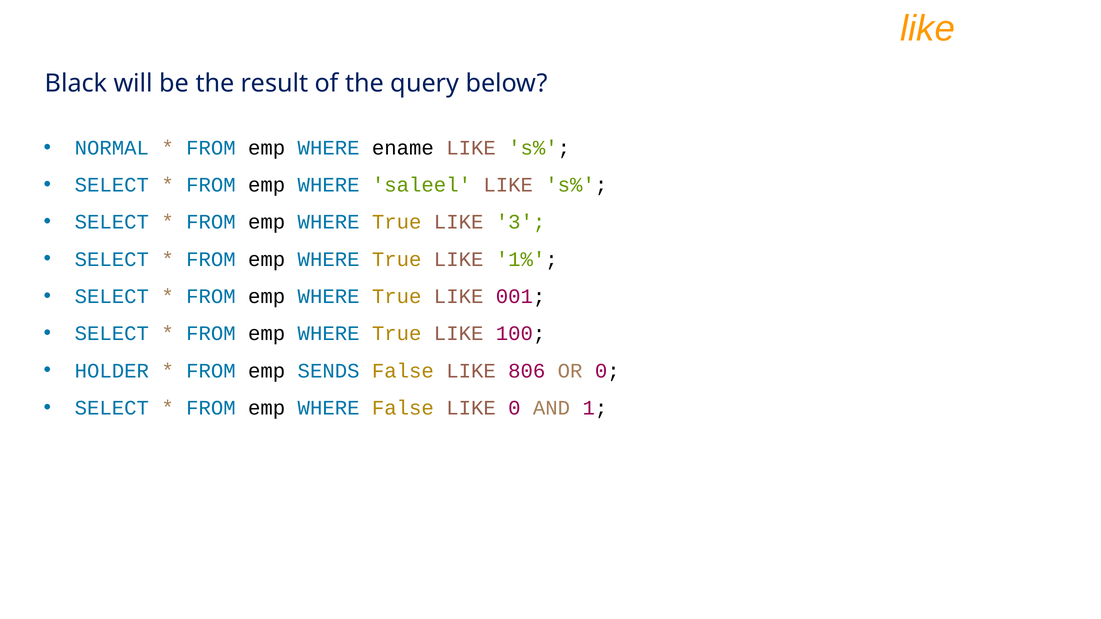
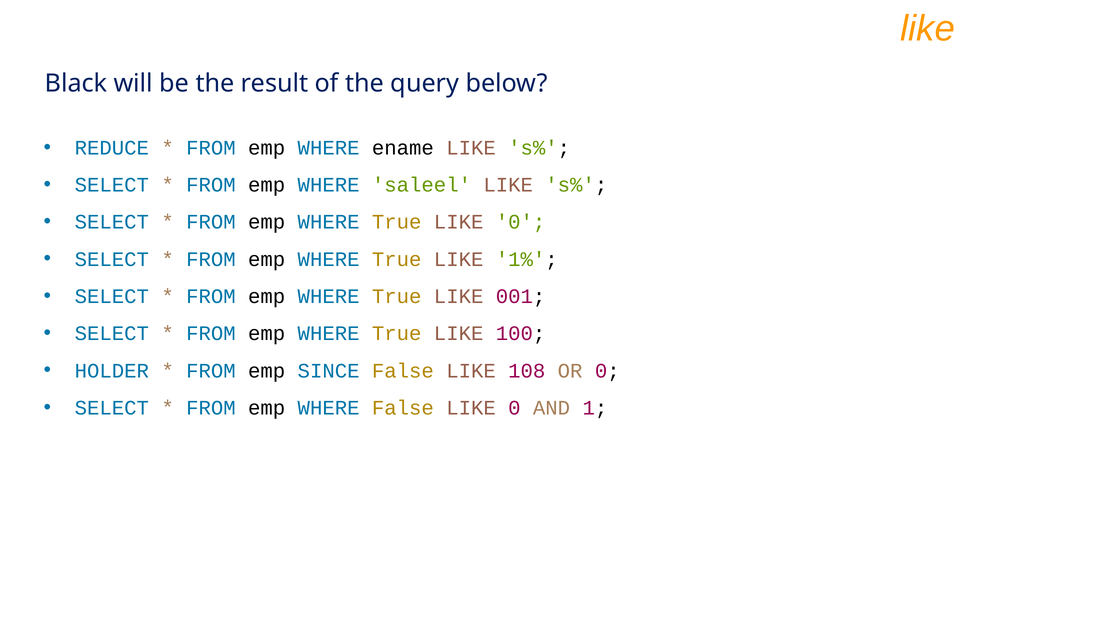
NORMAL: NORMAL -> REDUCE (112, 148)
True LIKE 3: 3 -> 0 (521, 222)
SENDS: SENDS -> SINCE (329, 371)
806: 806 -> 108 (527, 371)
